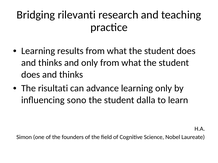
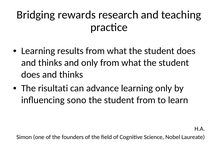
rilevanti: rilevanti -> rewards (77, 15)
student dalla: dalla -> from (146, 100)
